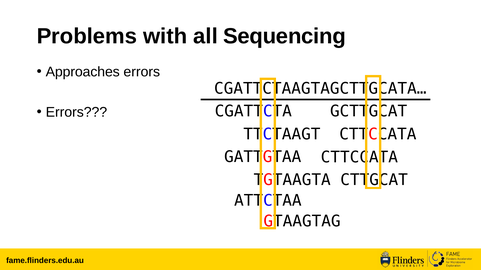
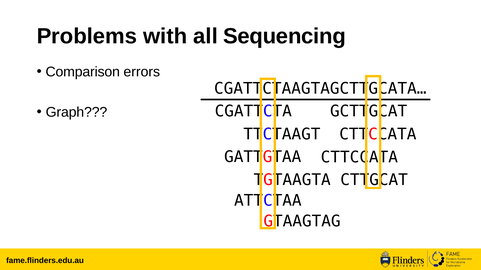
Approaches: Approaches -> Comparison (83, 72)
Errors: Errors -> Graph (76, 112)
